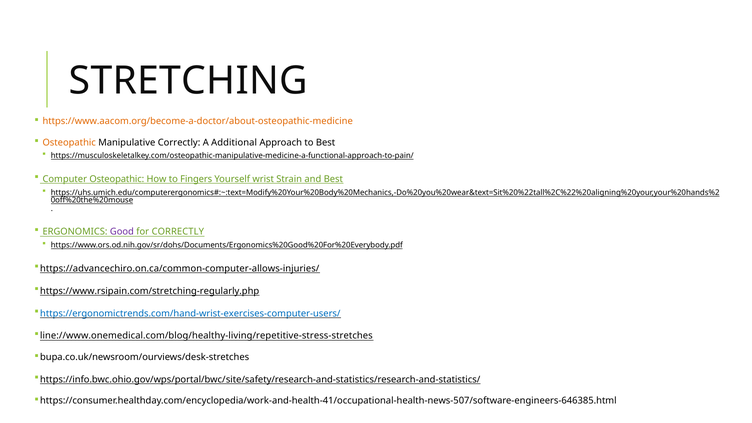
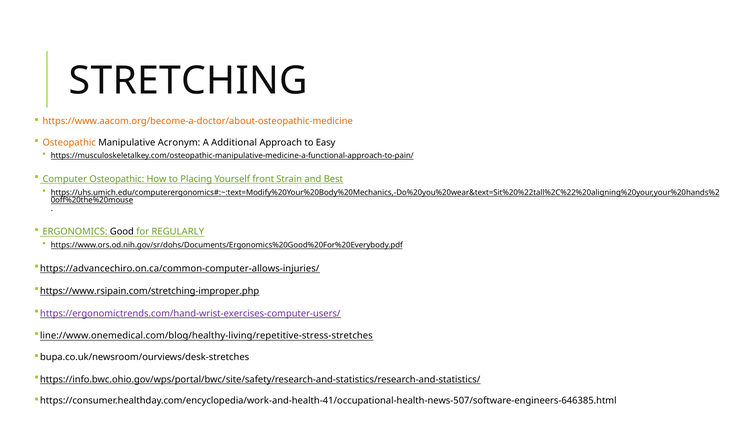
Manipulative Correctly: Correctly -> Acronym (179, 142)
to Best: Best -> Easy (326, 142)
Fingers: Fingers -> Placing (196, 179)
wrist: wrist -> front (263, 179)
Good colour: purple -> black (122, 232)
for CORRECTLY: CORRECTLY -> REGULARLY (178, 232)
https://www.rsipain.com/stretching-regularly.php: https://www.rsipain.com/stretching-regularly.php -> https://www.rsipain.com/stretching-improper.php (150, 291)
https://ergonomictrends.com/hand-wrist-exercises-computer-users/ colour: blue -> purple (190, 313)
